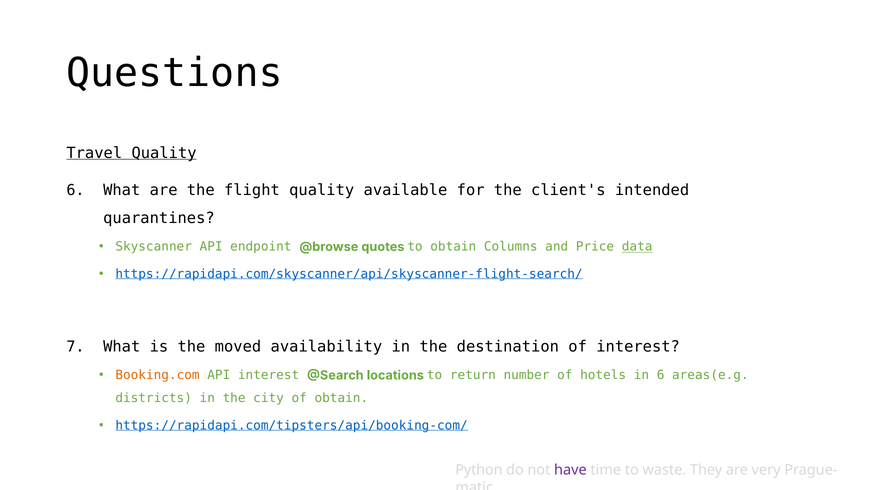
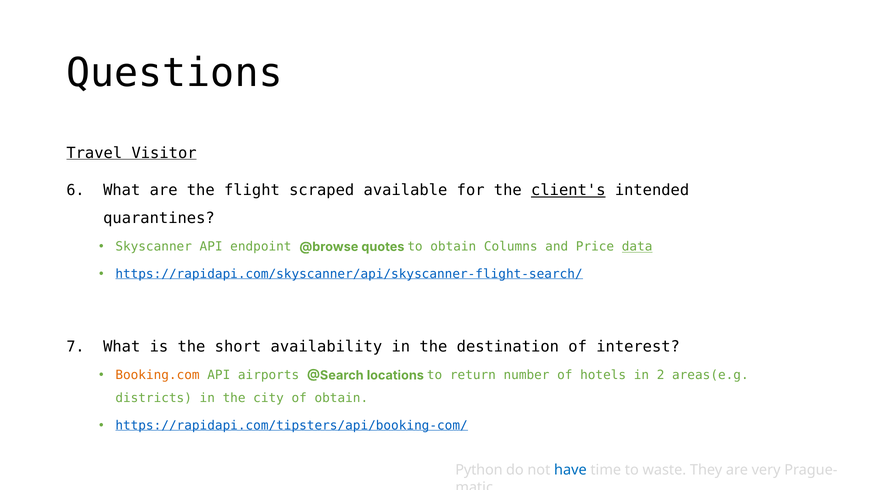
Travel Quality: Quality -> Visitor (164, 153)
flight quality: quality -> scraped (322, 190)
client's underline: none -> present (568, 190)
moved: moved -> short (238, 346)
API interest: interest -> airports (269, 375)
in 6: 6 -> 2 (661, 375)
have colour: purple -> blue (570, 470)
